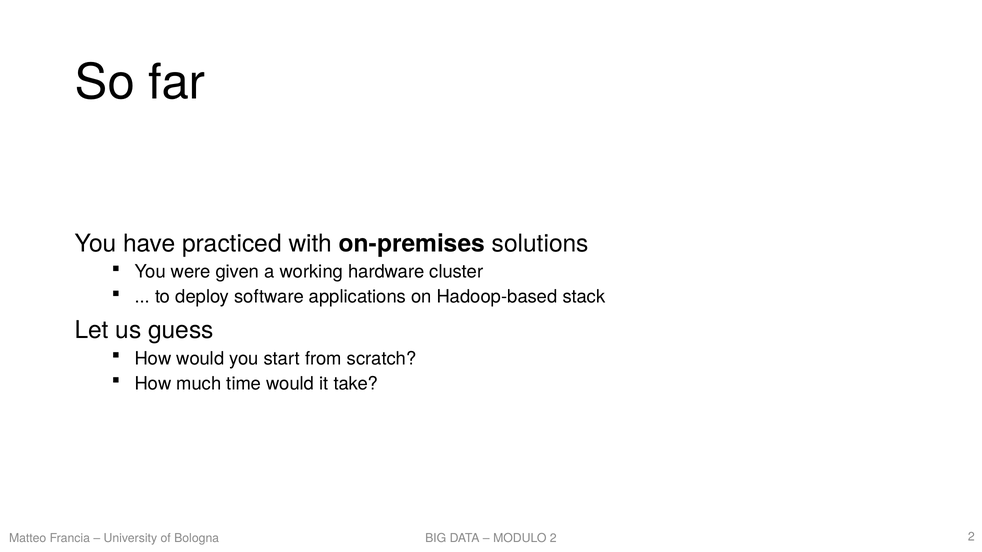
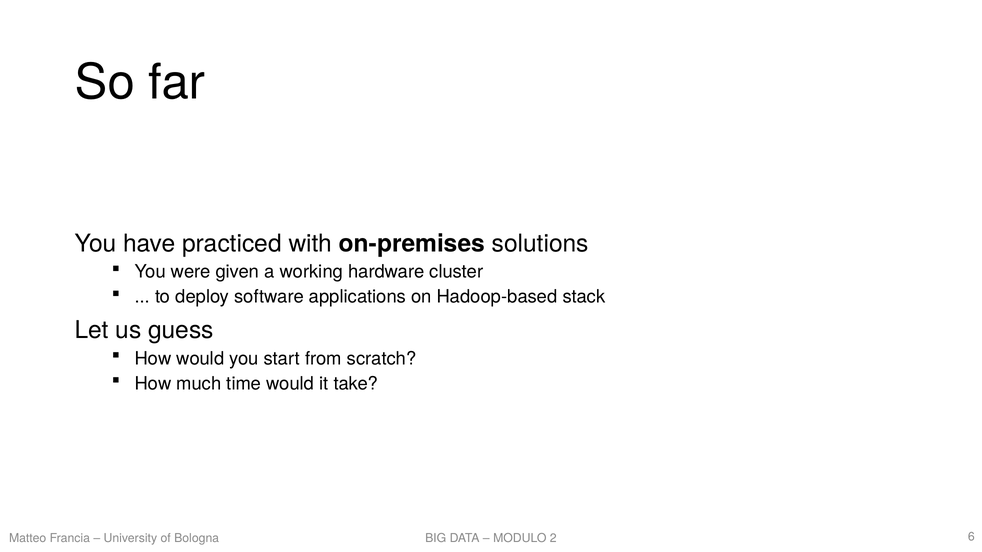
Bologna 2: 2 -> 6 (971, 537)
